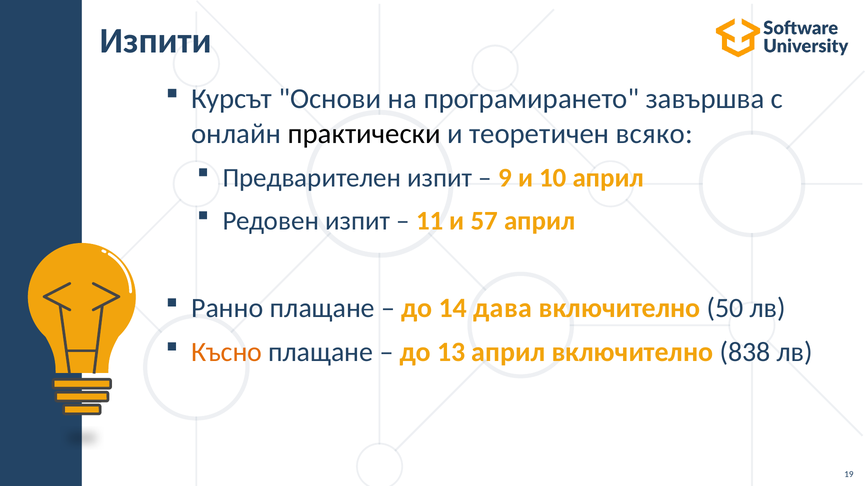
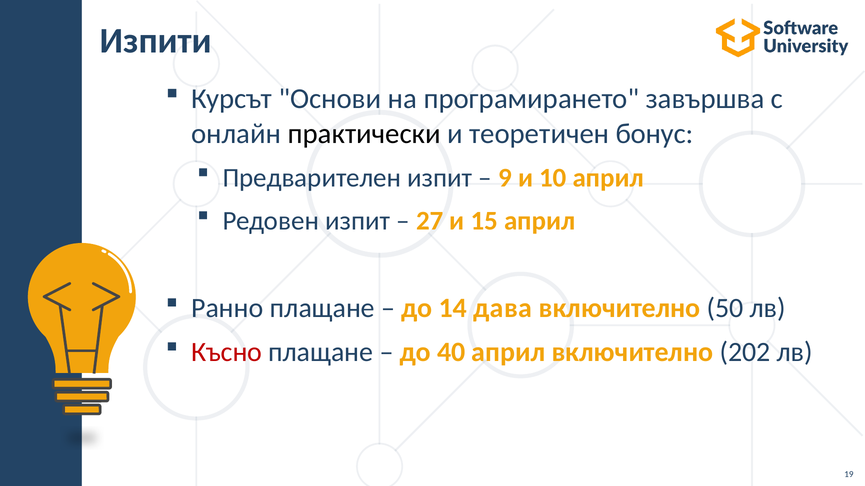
всяко: всяко -> бонус (655, 134)
11: 11 -> 27 (430, 221)
57: 57 -> 15 (484, 221)
Късно colour: orange -> red (227, 353)
13: 13 -> 40 (451, 353)
838: 838 -> 202 (745, 353)
